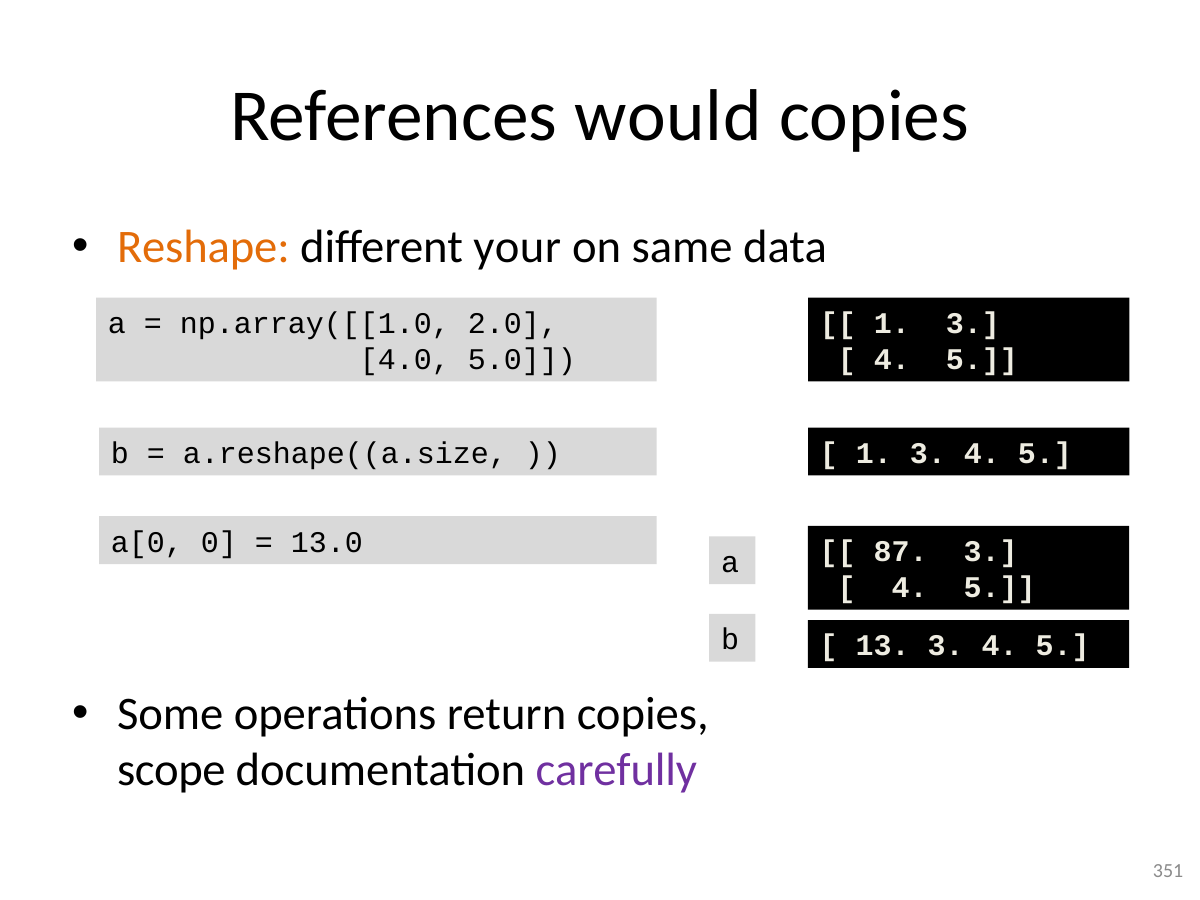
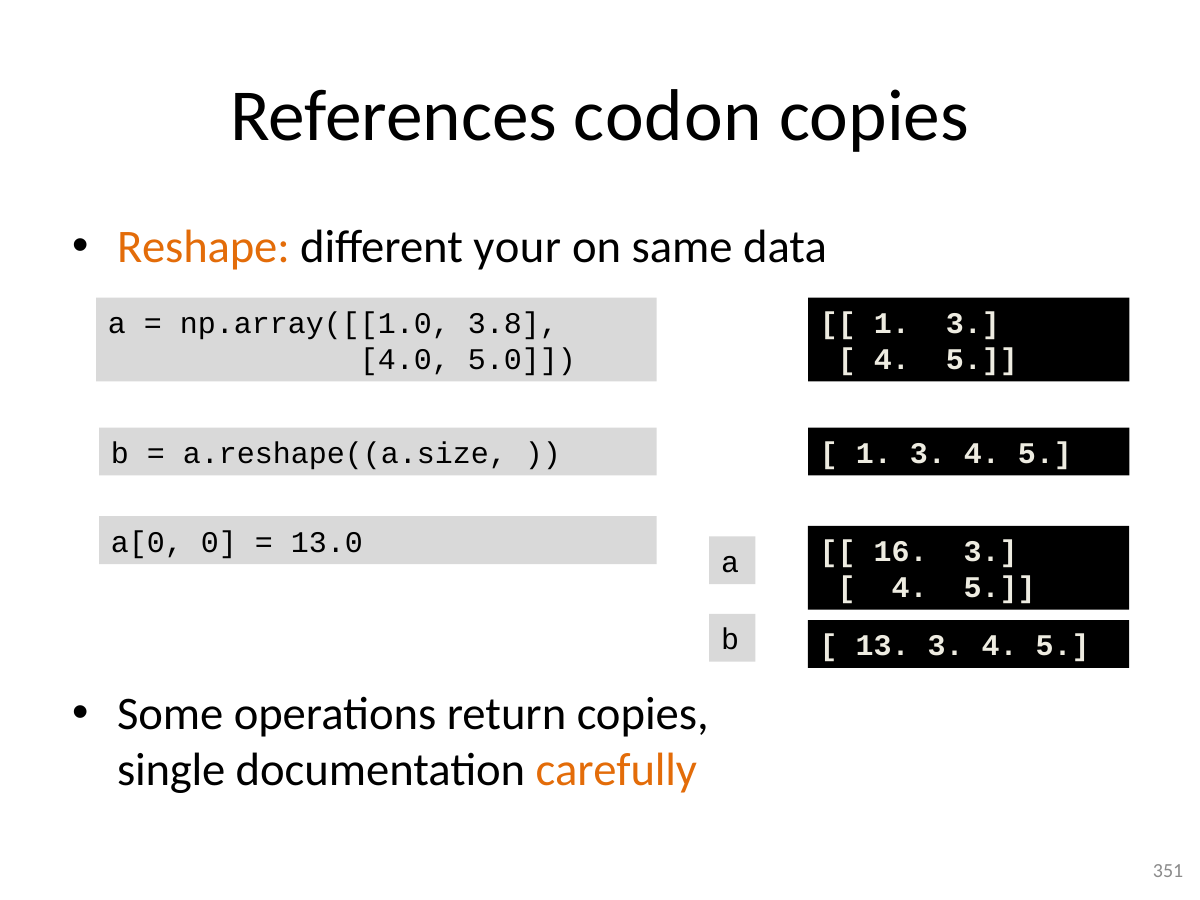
would: would -> codon (668, 116)
2.0: 2.0 -> 3.8 (513, 324)
87: 87 -> 16 (901, 552)
scope: scope -> single (171, 770)
carefully colour: purple -> orange (616, 770)
